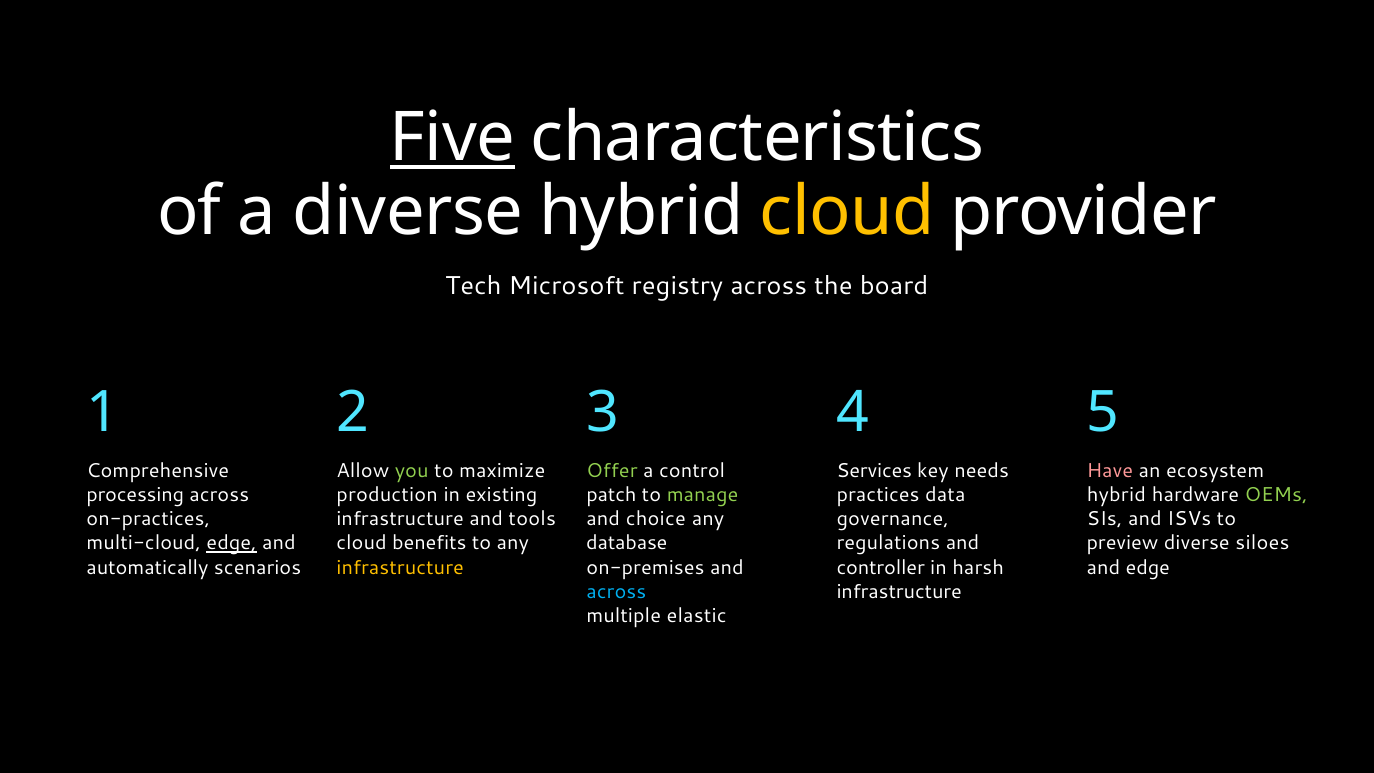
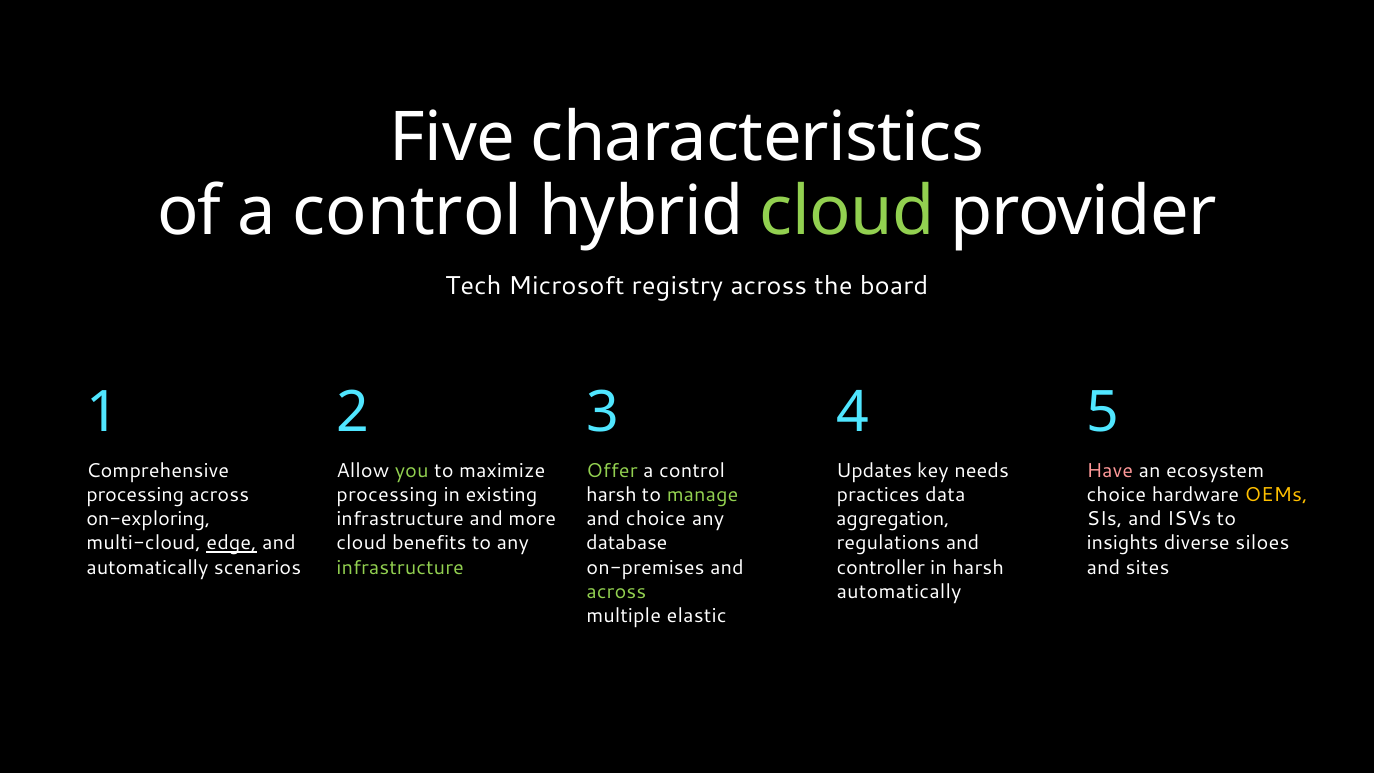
Five underline: present -> none (452, 137)
of a diverse: diverse -> control (408, 212)
cloud colour: yellow -> light green (847, 212)
Services: Services -> Updates (874, 471)
production: production -> processing (387, 495)
patch: patch -> harsh (611, 495)
hybrid: hybrid -> choice (1116, 495)
OEMs colour: light green -> yellow (1276, 495)
on-practices: on-practices -> on-exploring (148, 519)
tools: tools -> more (532, 519)
governance: governance -> aggregation (893, 519)
preview: preview -> insights (1122, 543)
infrastructure colour: yellow -> light green (400, 567)
and edge: edge -> sites (1148, 567)
across colour: light blue -> light green (616, 591)
infrastructure: infrastructure -> automatically (899, 591)
